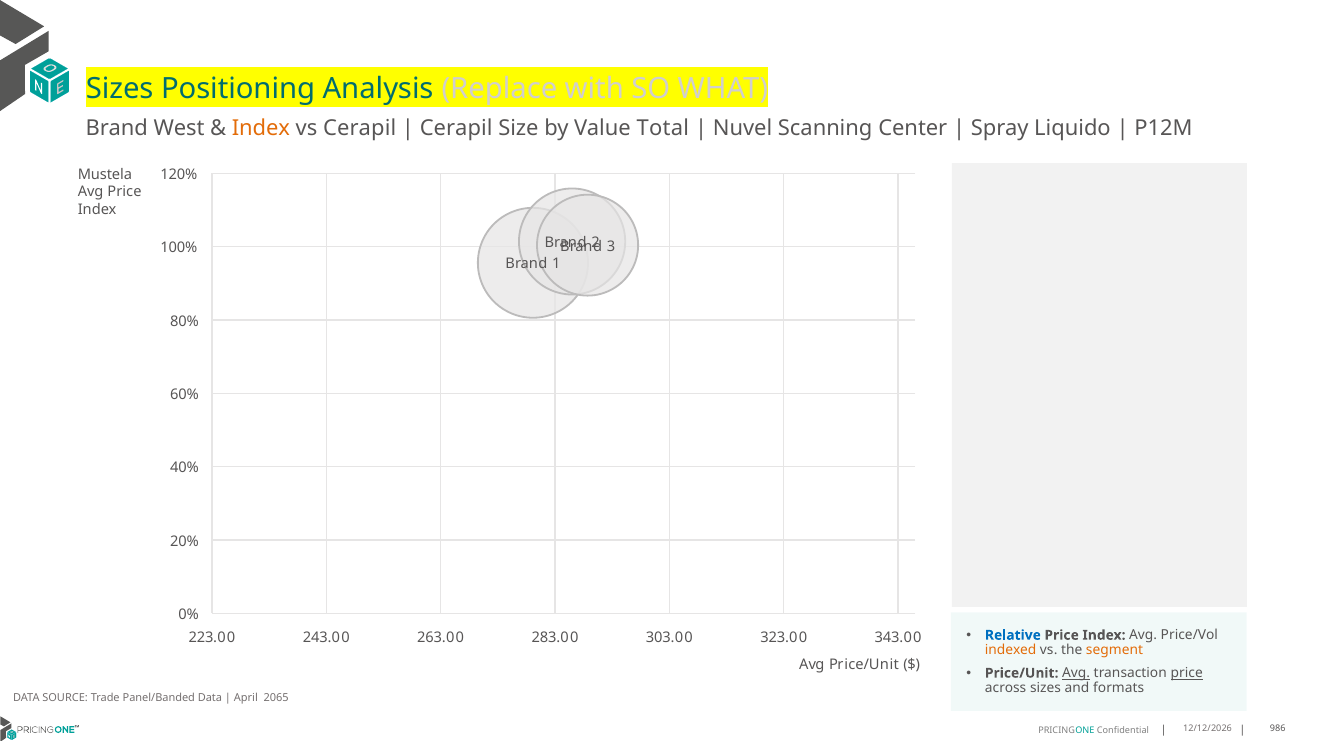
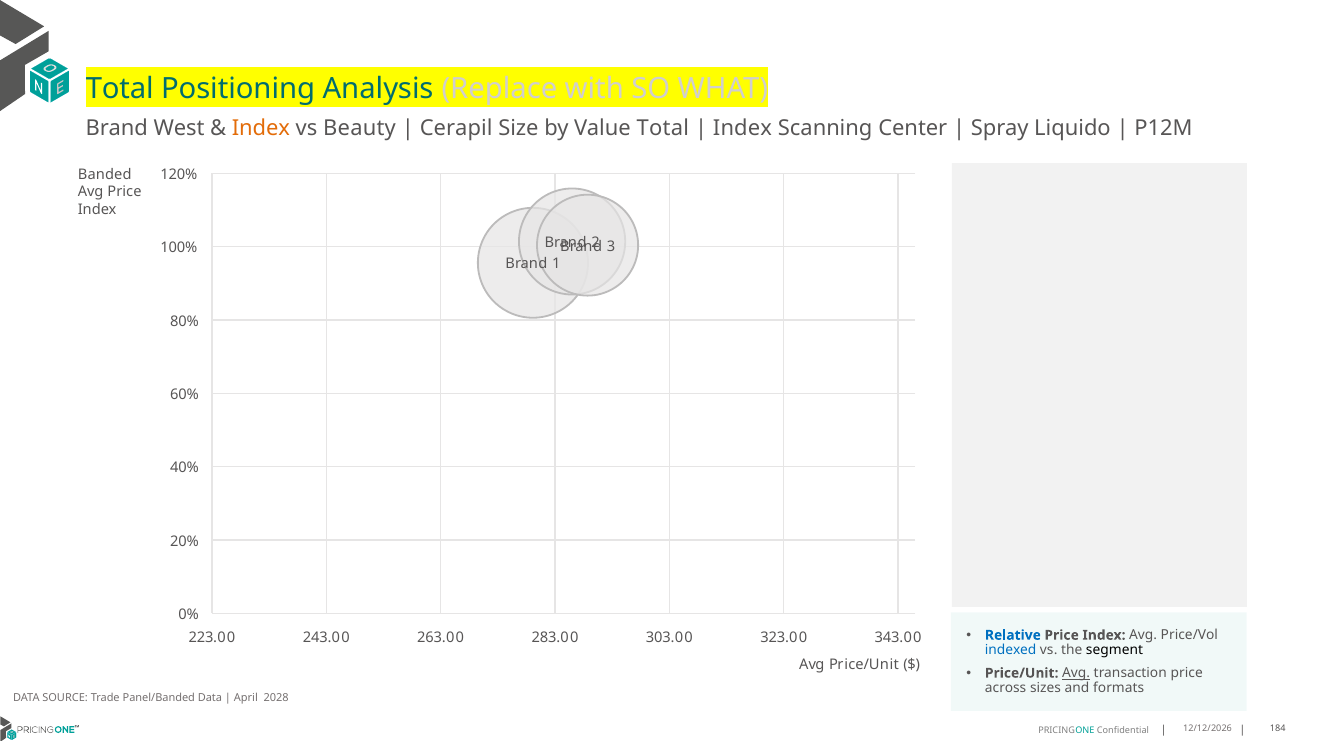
Sizes: Sizes -> Total (120, 89)
vs Cerapil: Cerapil -> Beauty (360, 128)
Nuvel: Nuvel -> Index (742, 128)
Mustela: Mustela -> Banded (105, 174)
indexed colour: orange -> blue (1011, 650)
segment colour: orange -> black (1114, 650)
price underline: present -> none (1187, 673)
2065: 2065 -> 2028 (276, 698)
986: 986 -> 184 (1278, 729)
